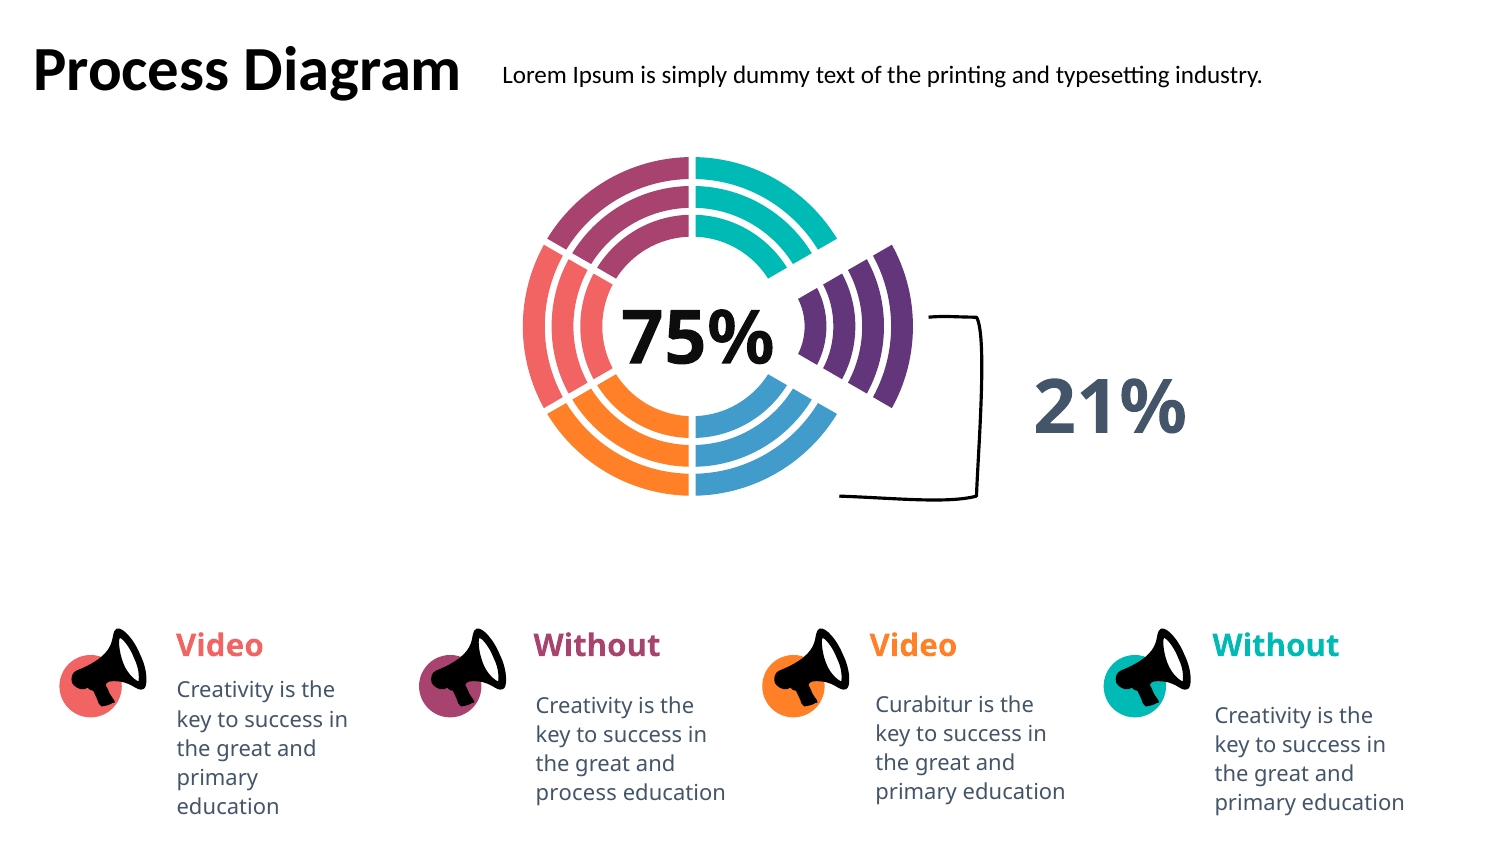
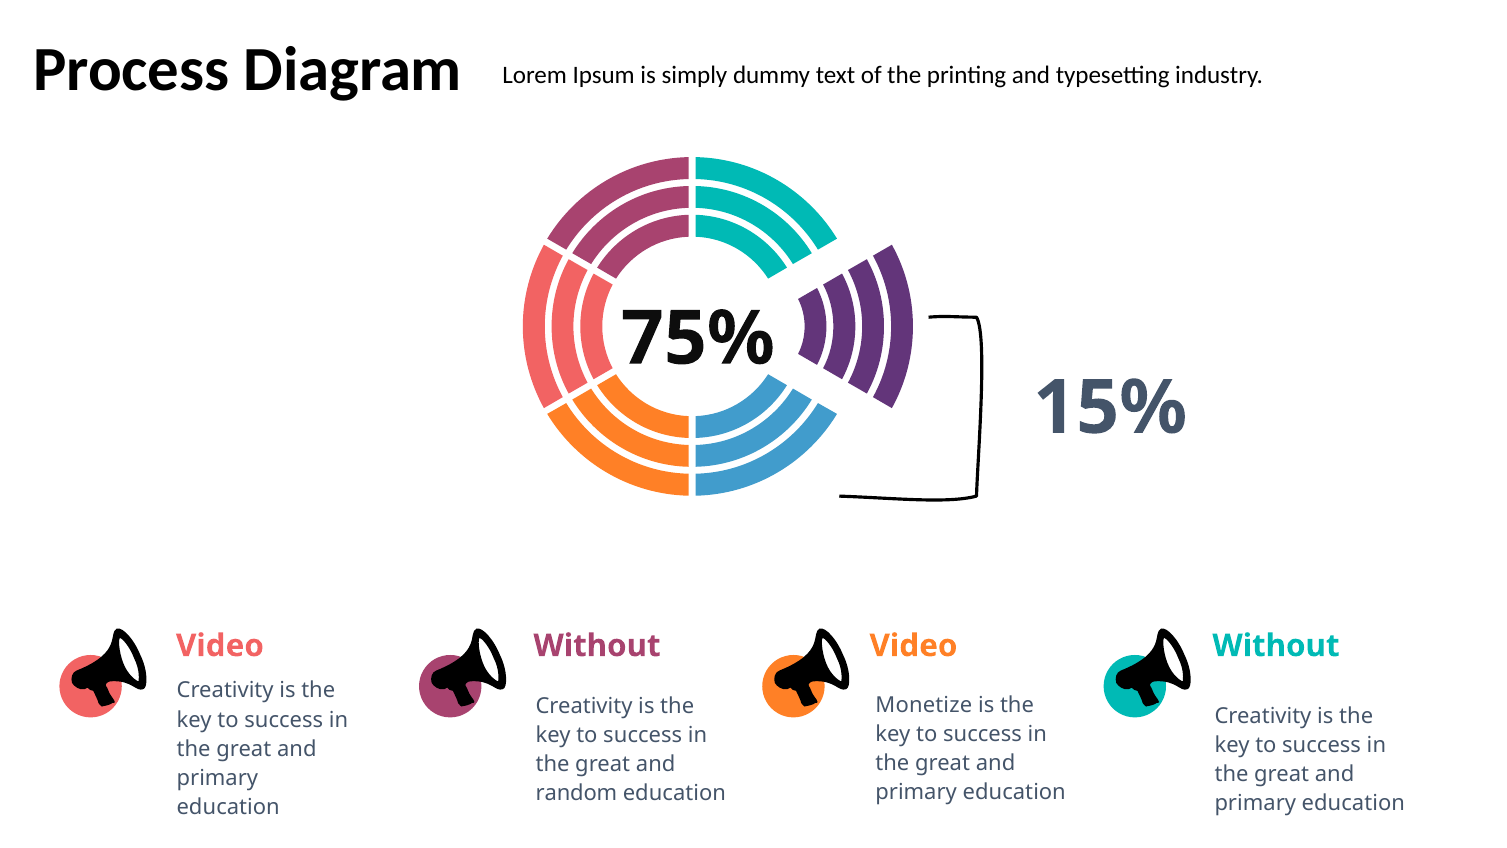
21%: 21% -> 15% (1110, 408)
Curabitur: Curabitur -> Monetize (924, 705)
process: process -> random (576, 793)
